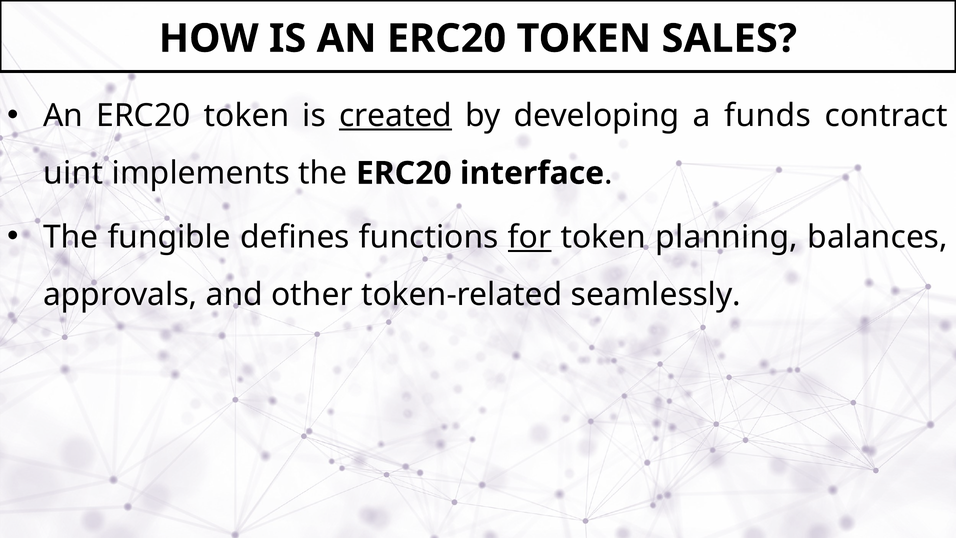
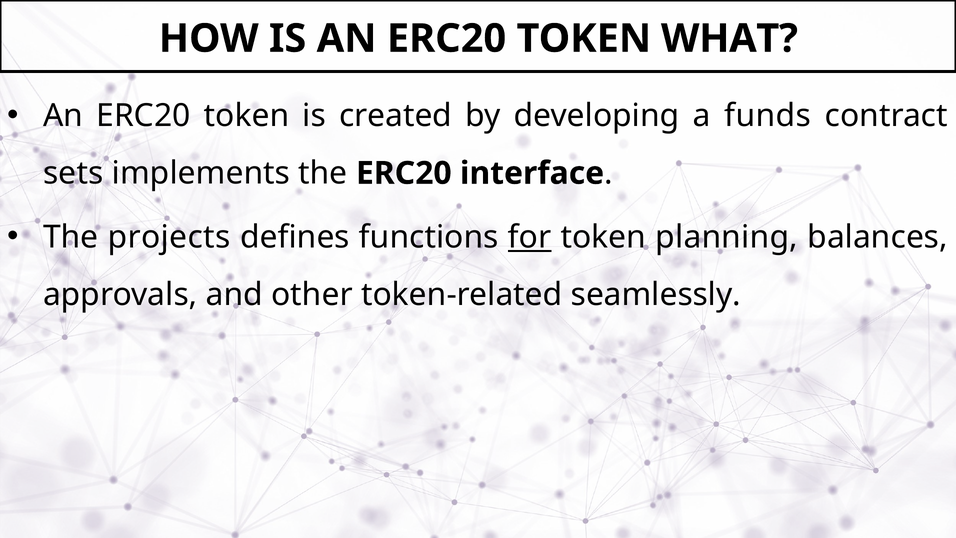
SALES: SALES -> WHAT (729, 39)
created underline: present -> none (396, 116)
uint: uint -> sets (73, 173)
fungible: fungible -> projects (169, 237)
